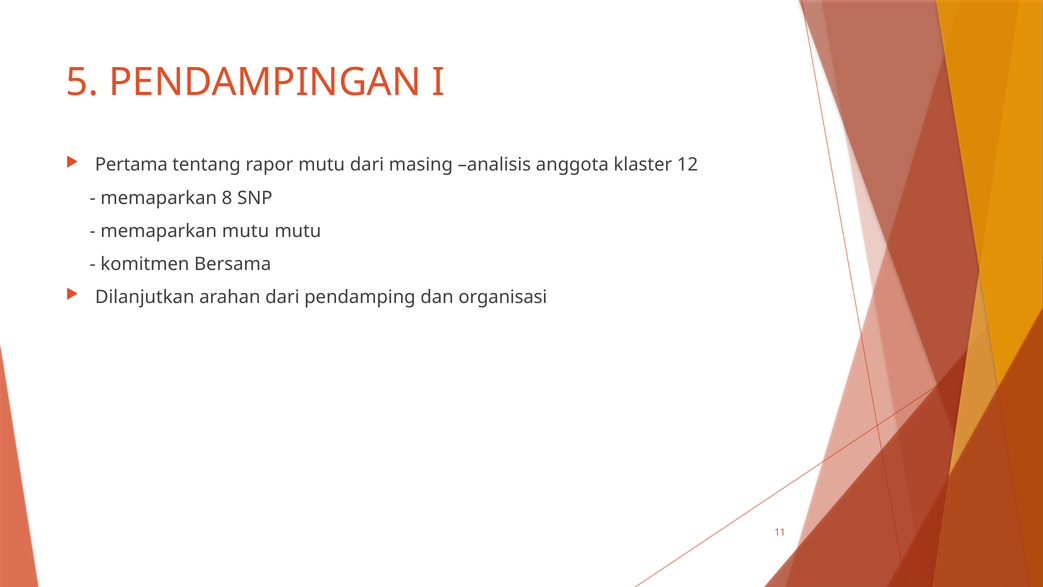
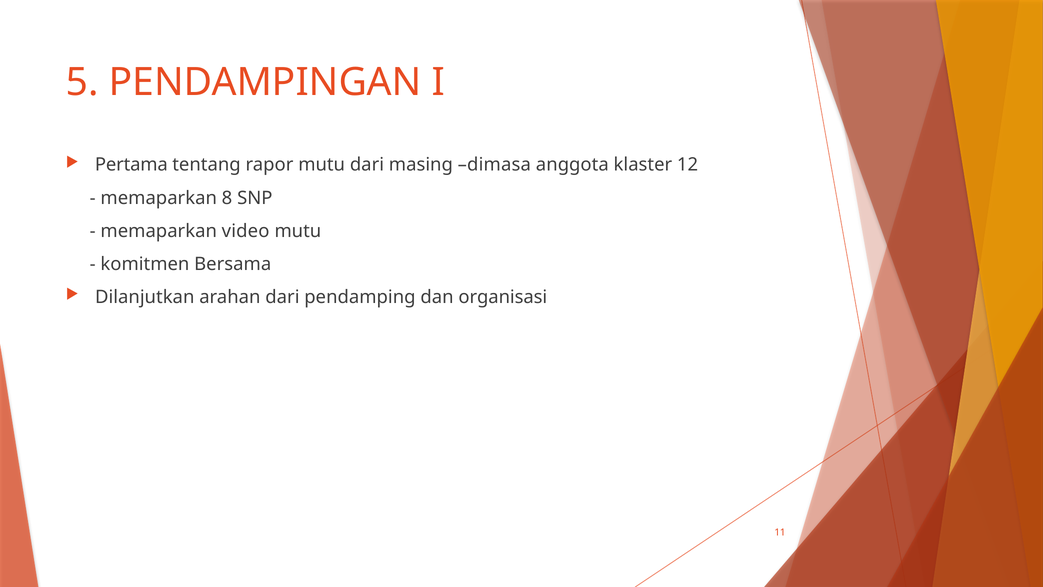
analisis: analisis -> dimasa (494, 165)
memaparkan mutu: mutu -> video (246, 231)
